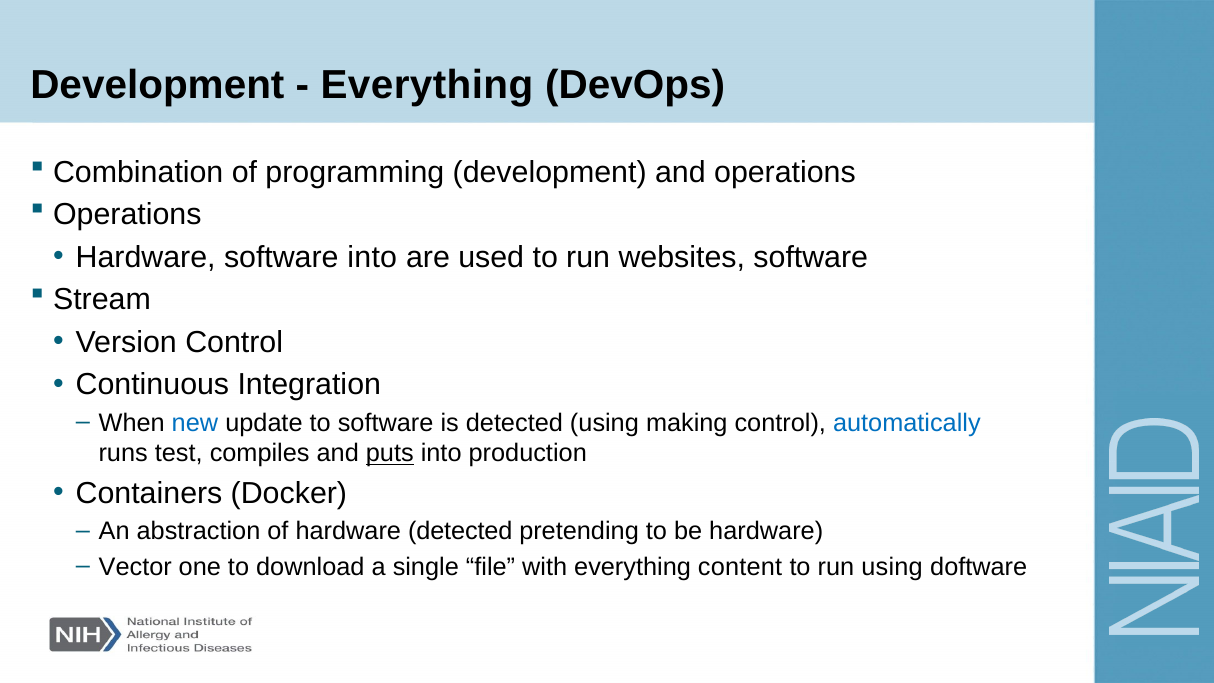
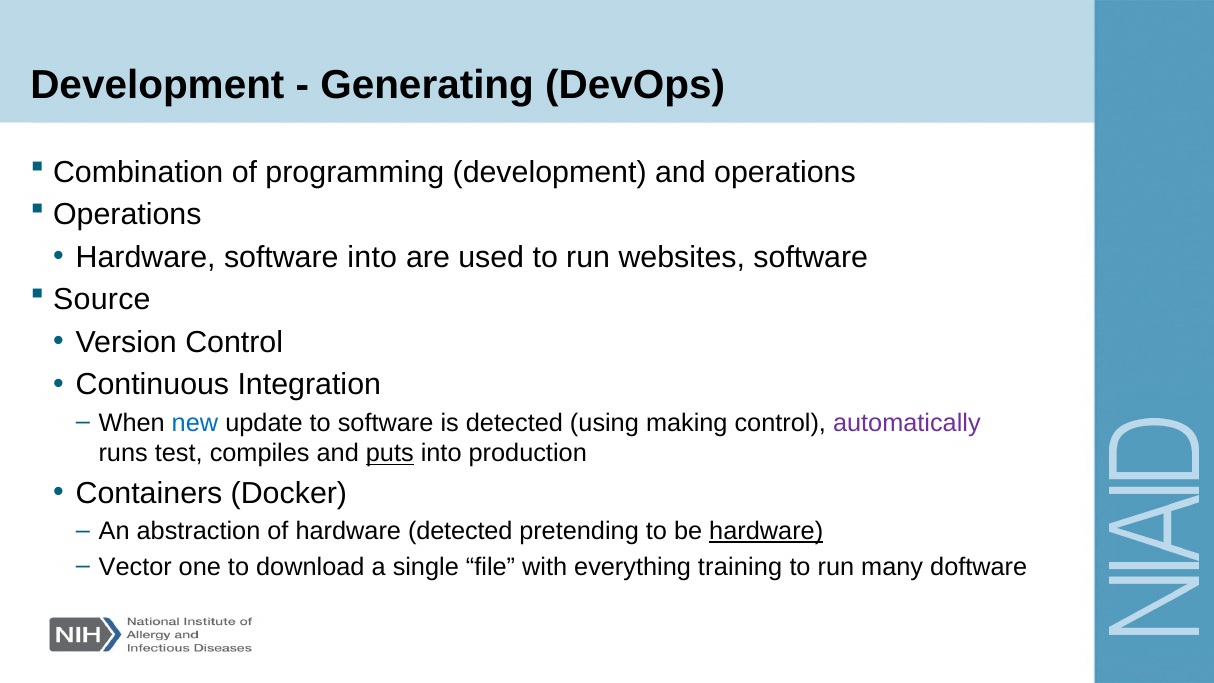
Everything: Everything -> Generating (427, 85)
Stream: Stream -> Source (102, 300)
automatically colour: blue -> purple (907, 423)
hardware underline: none -> present (766, 531)
content: content -> training (740, 567)
run using: using -> many (892, 567)
